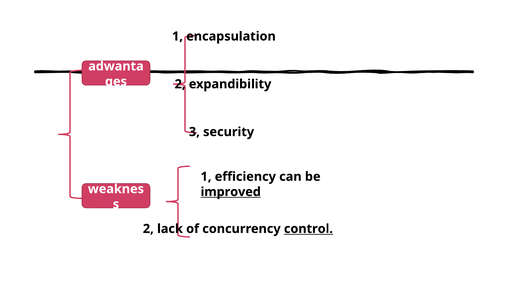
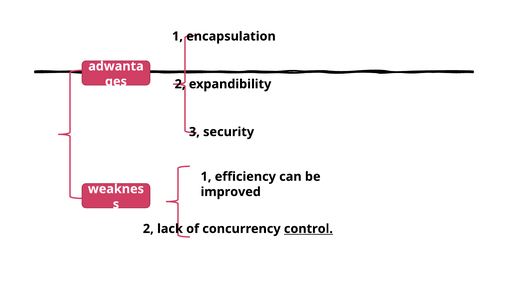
improved underline: present -> none (231, 192)
